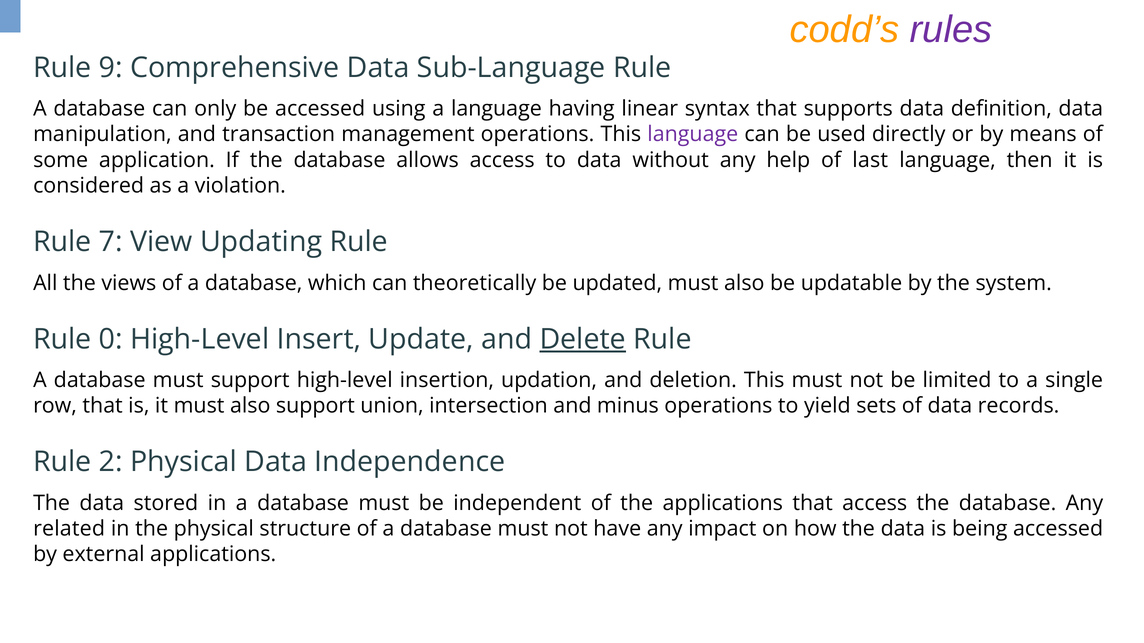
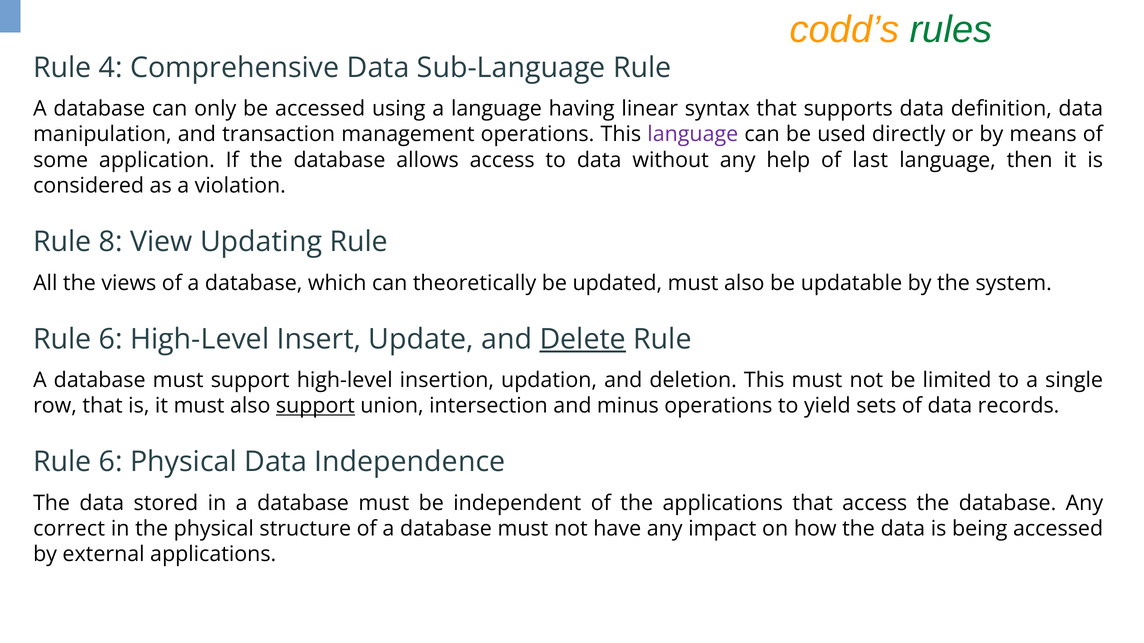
rules colour: purple -> green (951, 30)
9: 9 -> 4 (111, 68)
7: 7 -> 8 (111, 242)
0: 0 -> 6 (111, 339)
support underline: none -> present (315, 406)
2: 2 -> 6 (111, 462)
related: related -> correct (69, 529)
